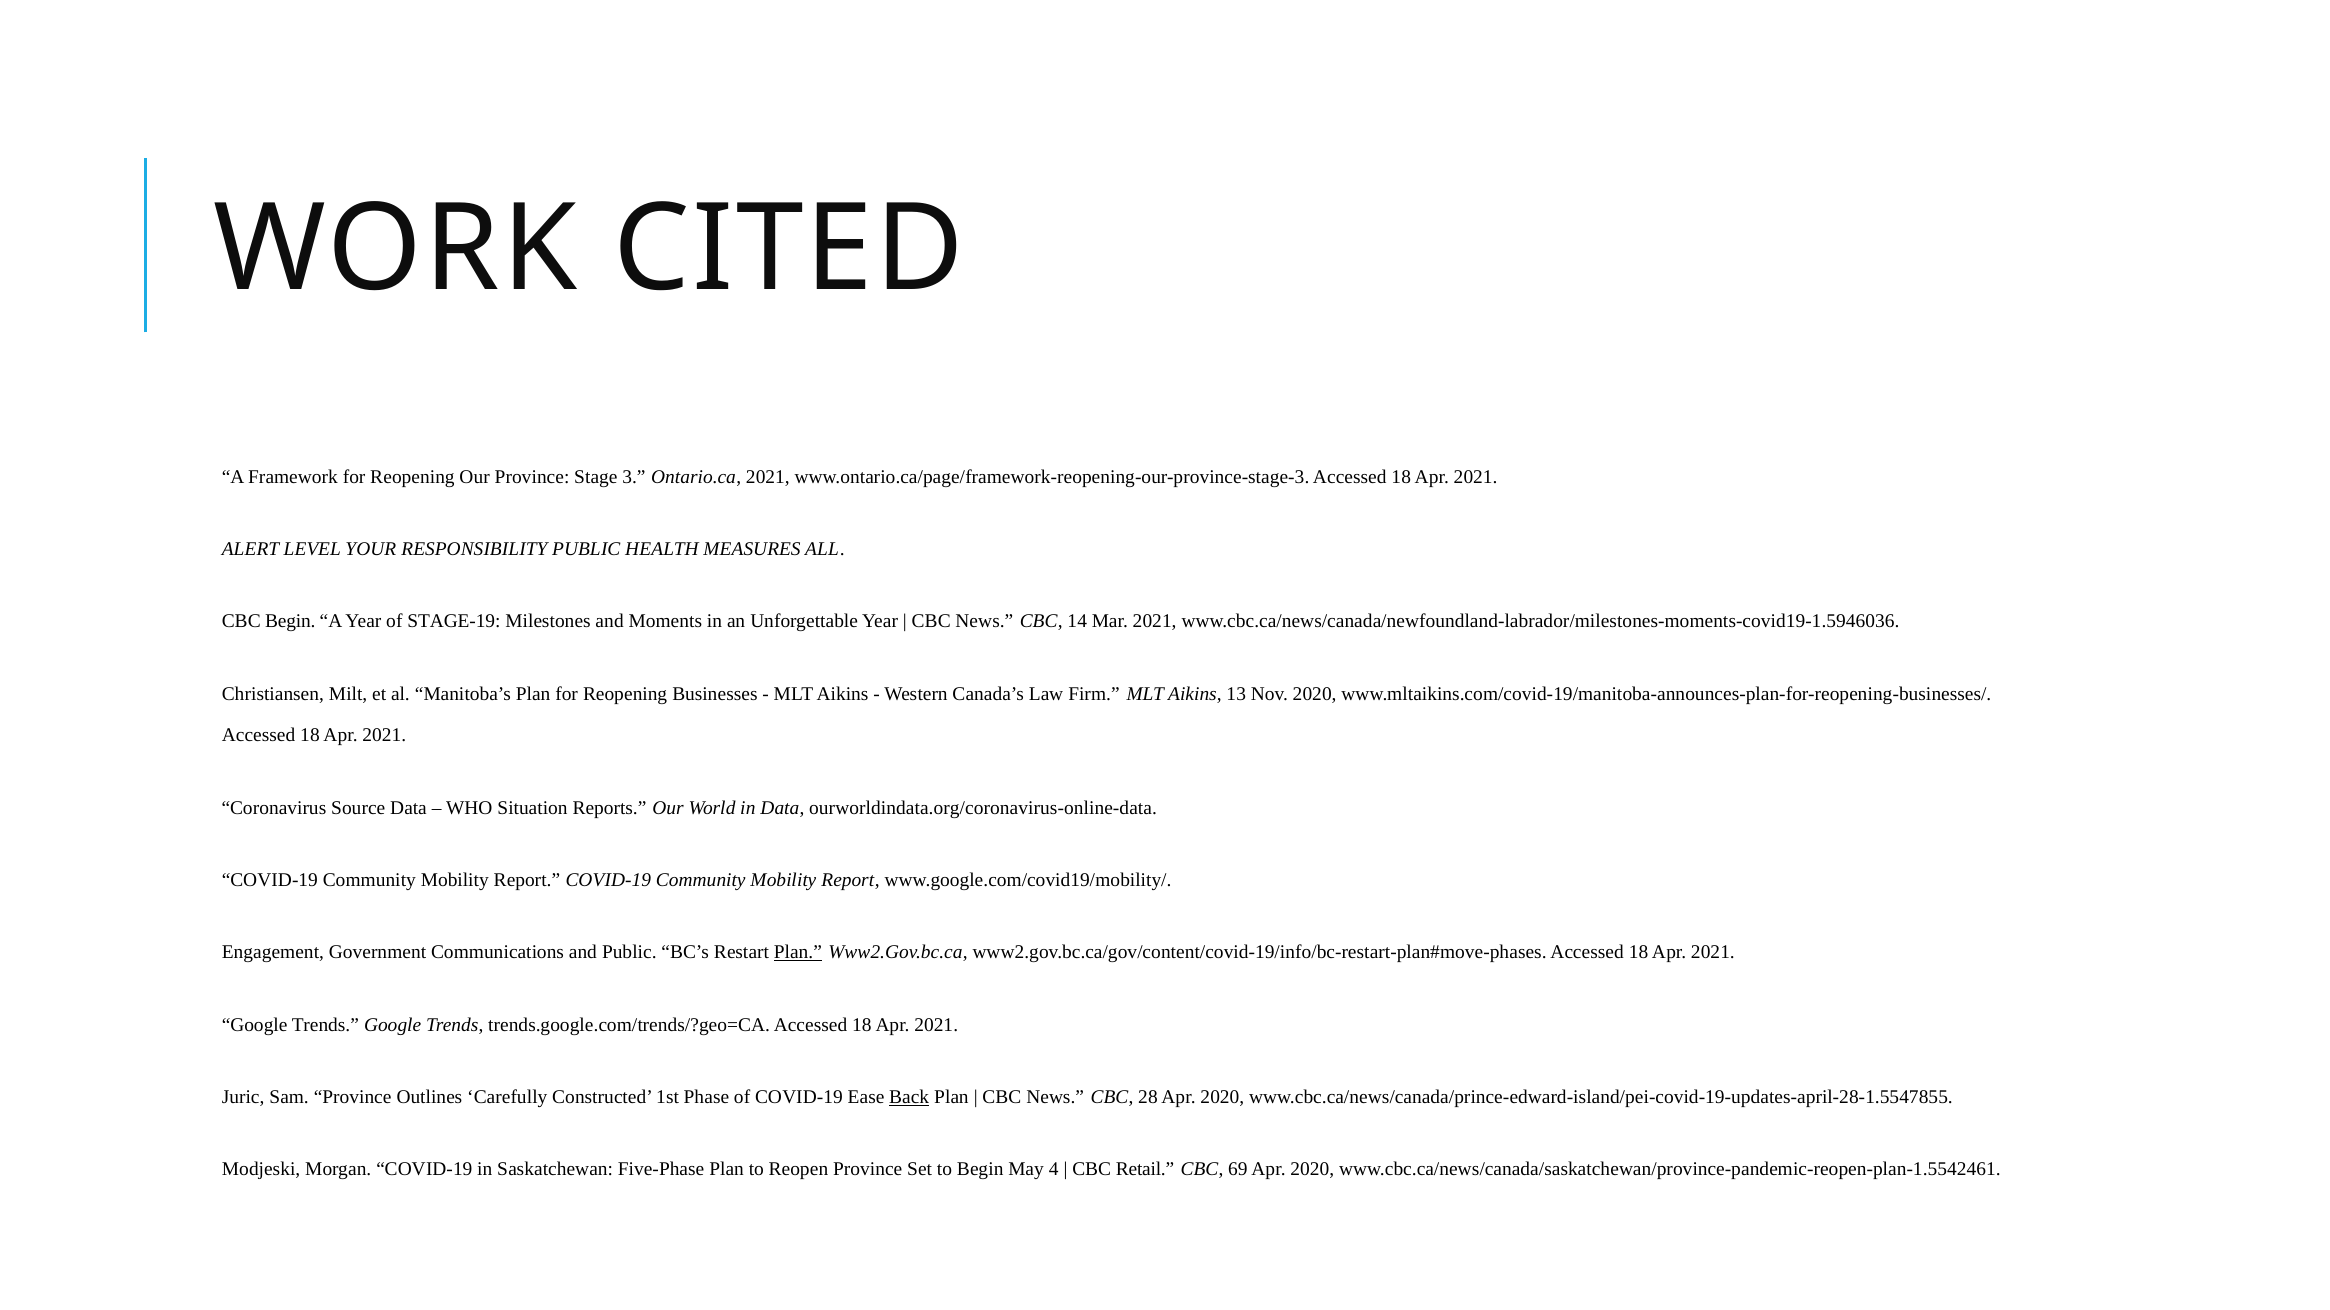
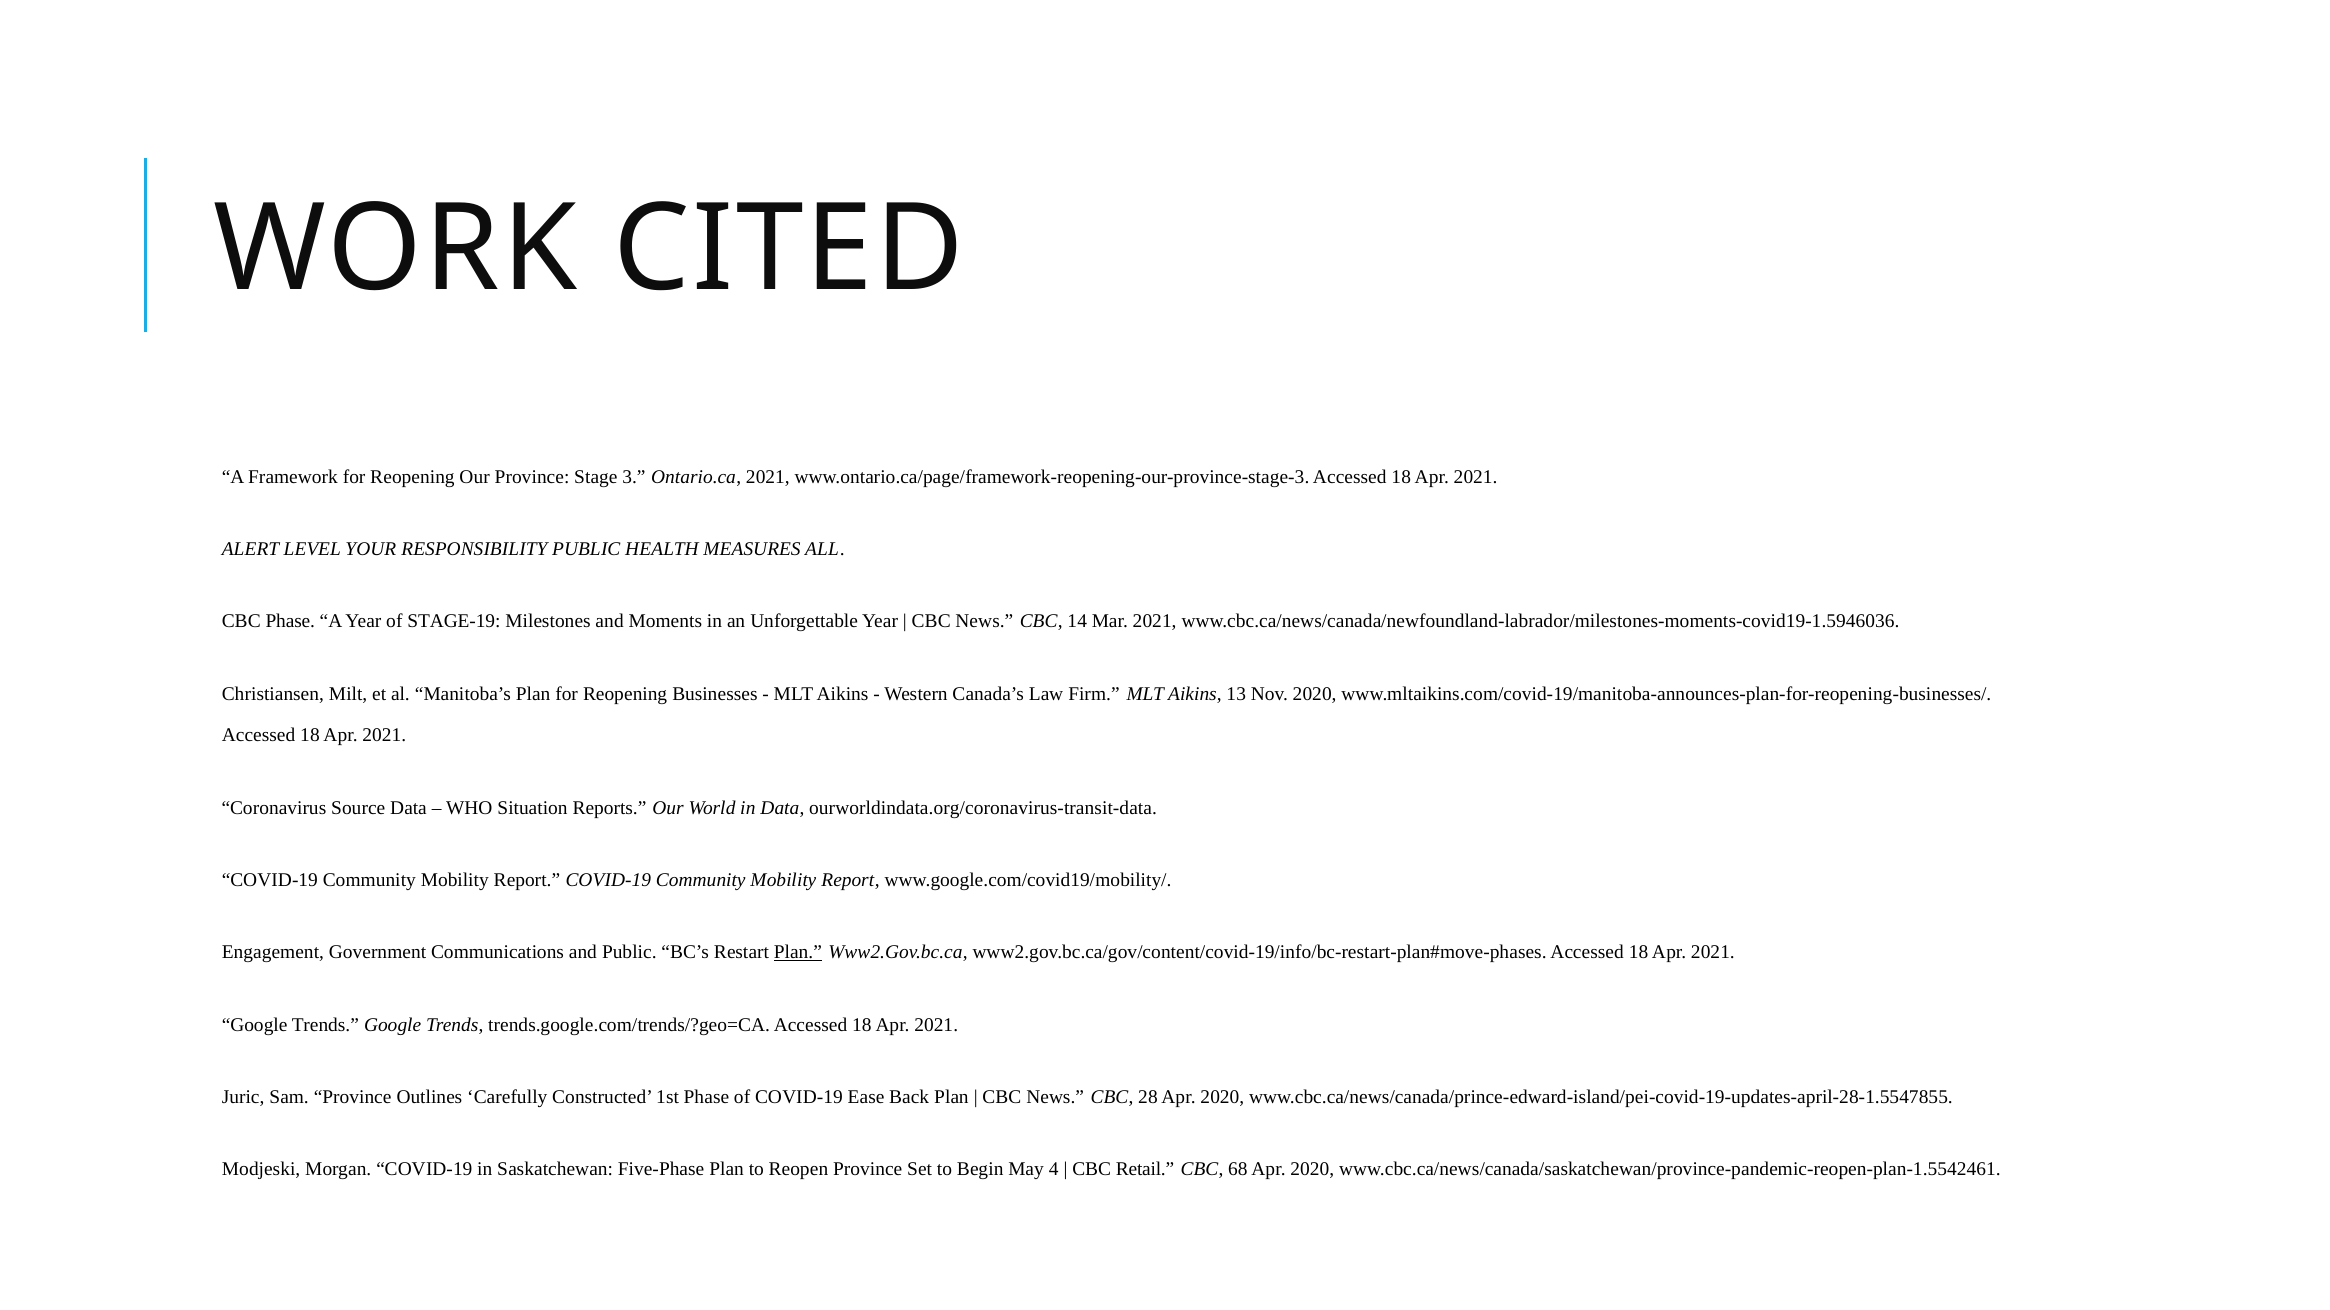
CBC Begin: Begin -> Phase (290, 622)
ourworldindata.org/coronavirus-online-data: ourworldindata.org/coronavirus-online-data -> ourworldindata.org/coronavirus-transit-data (983, 808)
Back underline: present -> none (909, 1097)
69: 69 -> 68 (1238, 1170)
